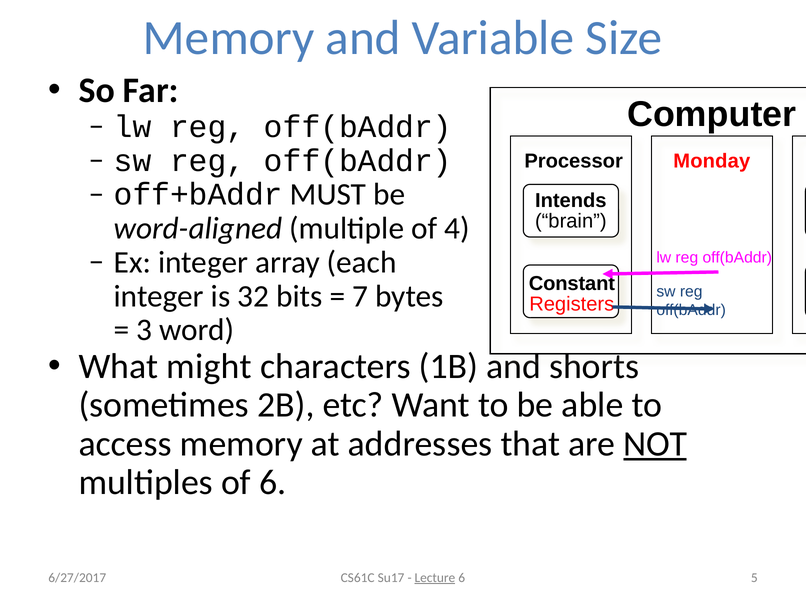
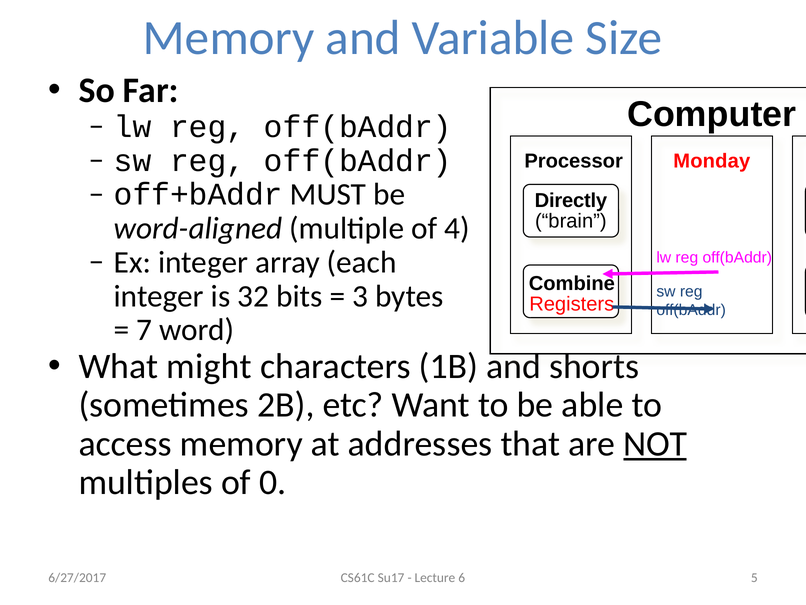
Intends: Intends -> Directly (571, 200)
Constant: Constant -> Combine (572, 283)
7: 7 -> 3 (360, 296)
3: 3 -> 7 (144, 330)
of 6: 6 -> 0 (273, 482)
Lecture underline: present -> none (435, 577)
